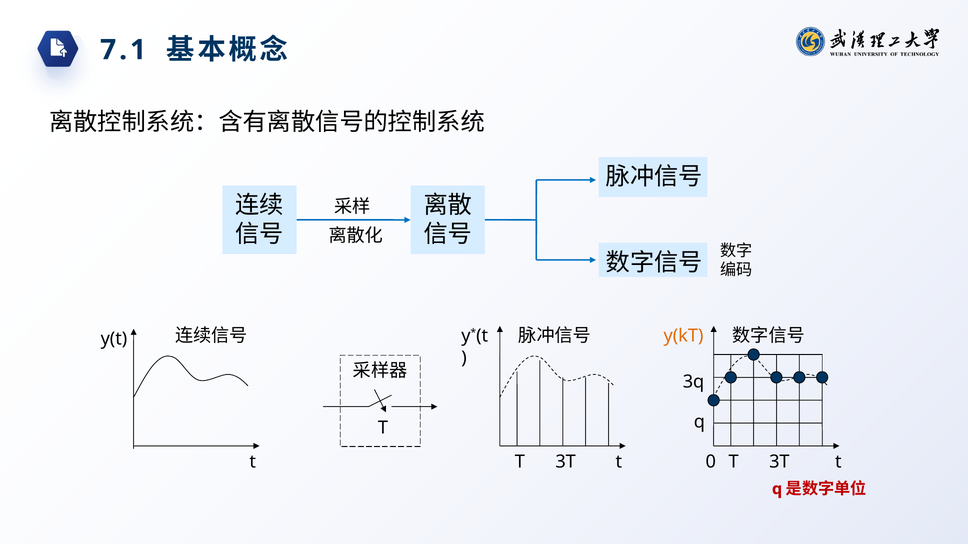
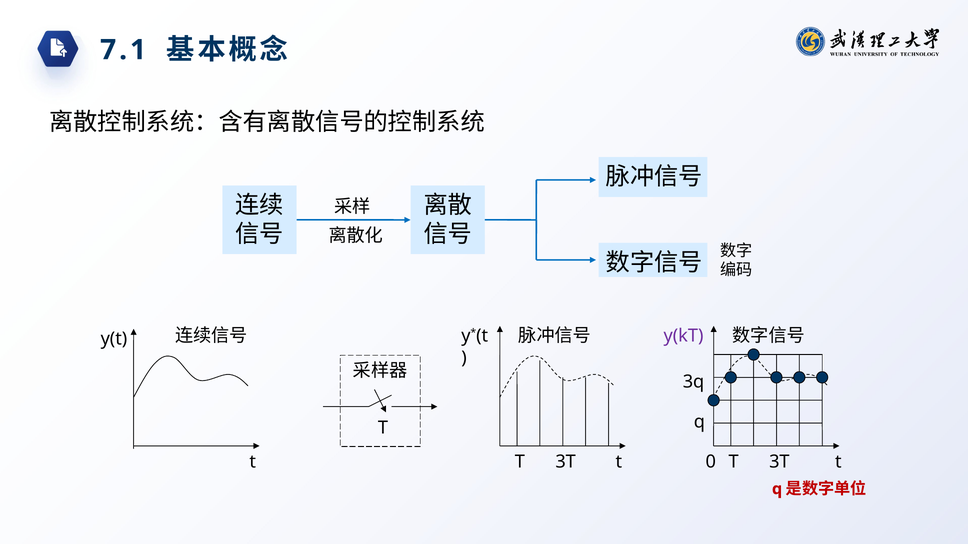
y(kT colour: orange -> purple (684, 336)
